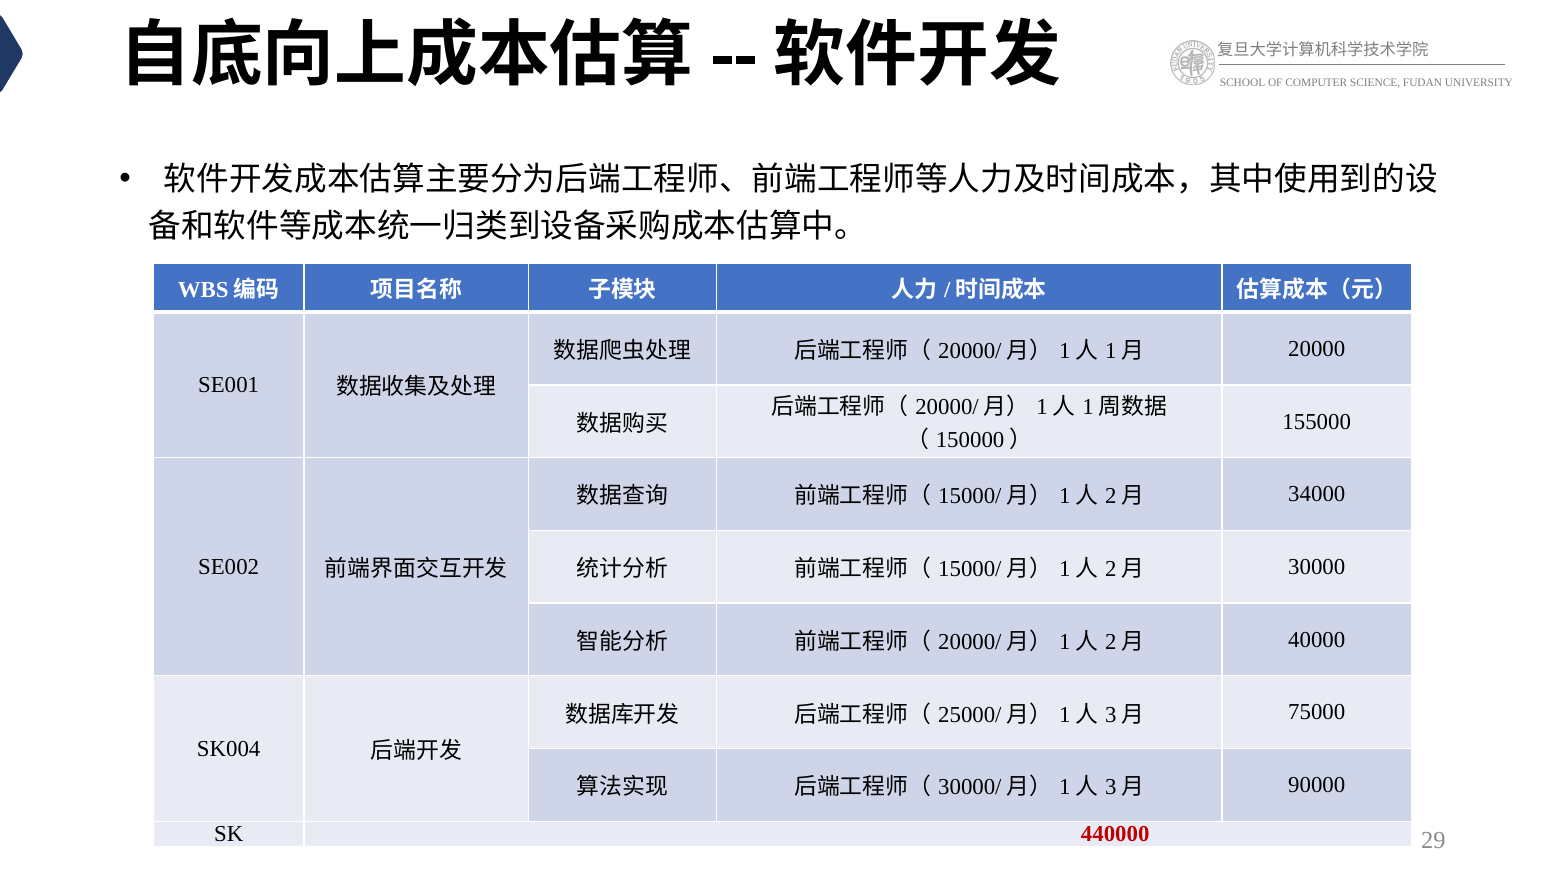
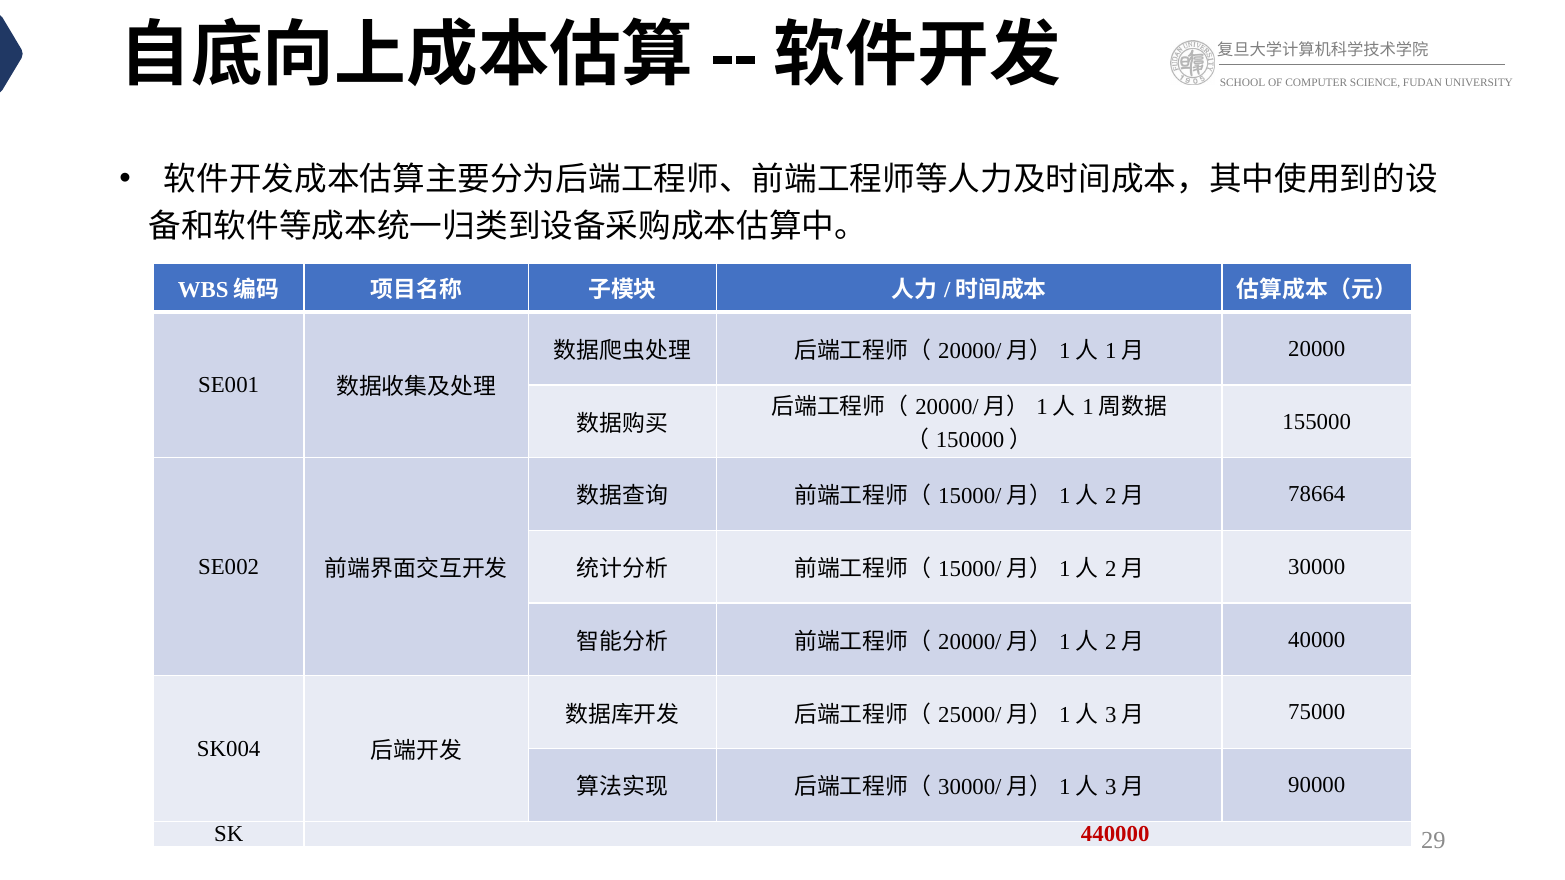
34000: 34000 -> 78664 (1317, 494)
